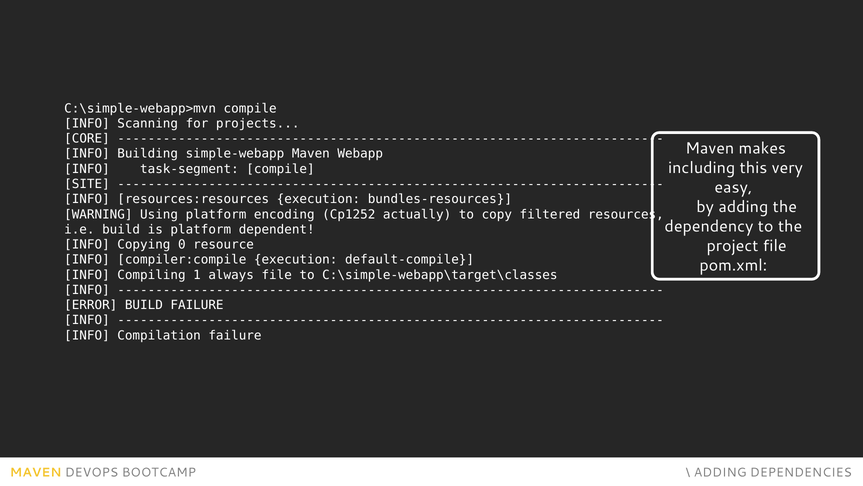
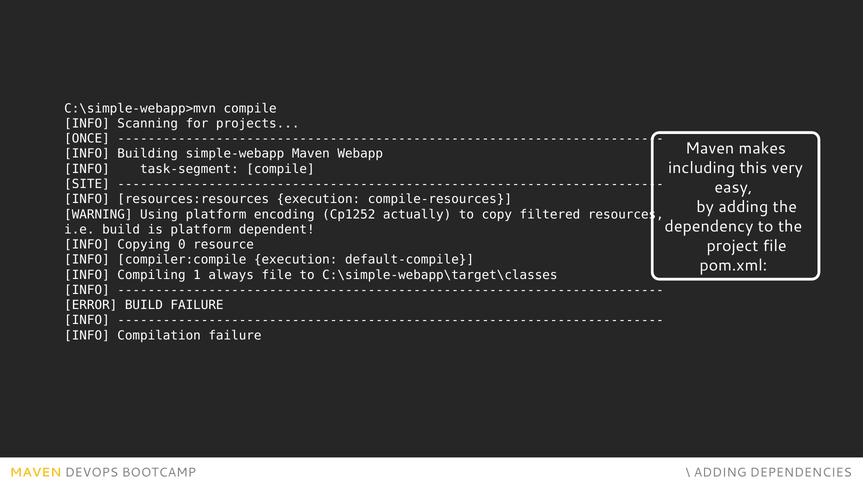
CORE: CORE -> ONCE (87, 139)
bundles-resources: bundles-resources -> compile-resources (440, 199)
